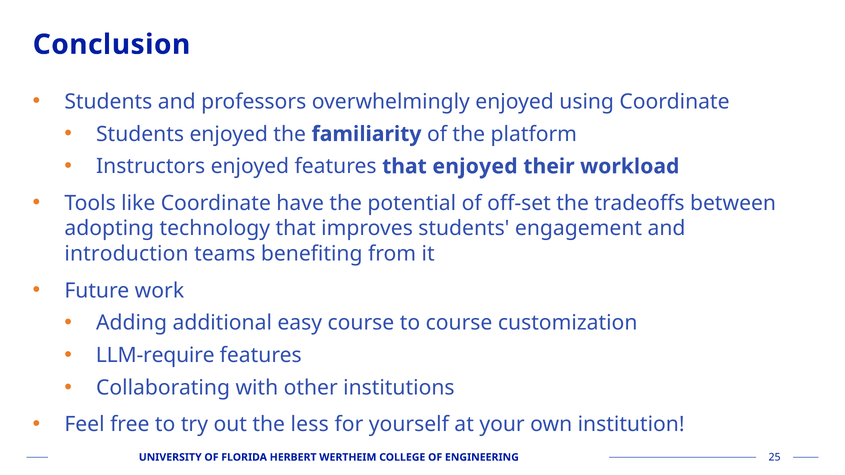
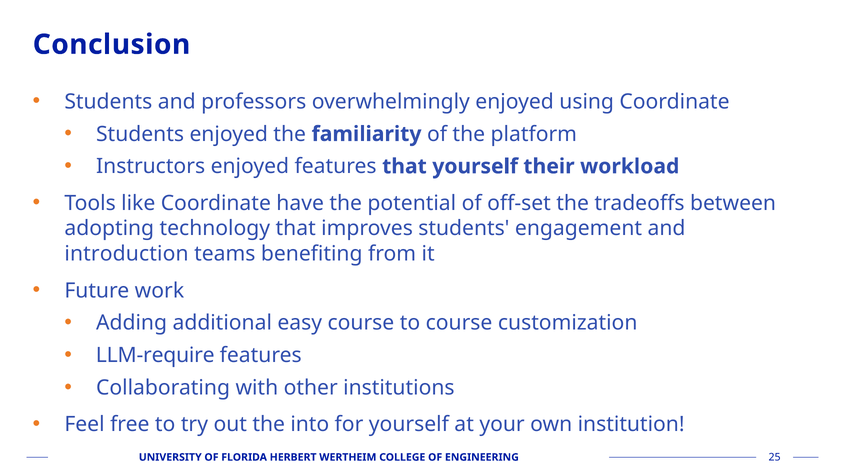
that enjoyed: enjoyed -> yourself (475, 167)
less: less -> into (310, 425)
